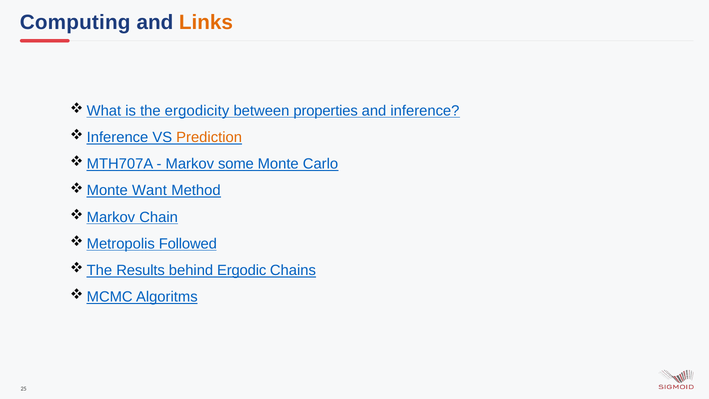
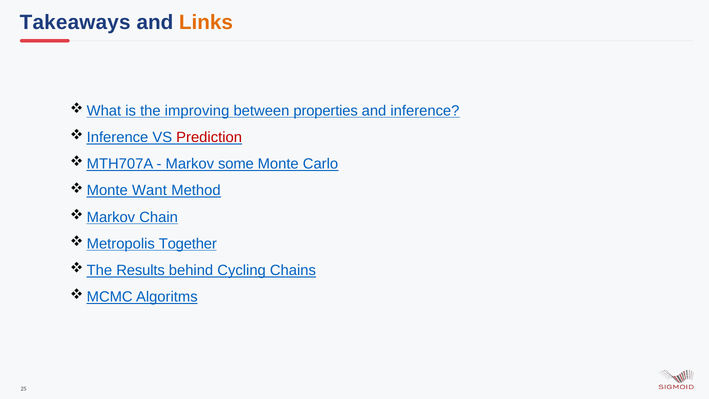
Computing: Computing -> Takeaways (75, 22)
ergodicity: ergodicity -> improving (197, 111)
Prediction colour: orange -> red (209, 137)
Followed: Followed -> Together (188, 244)
Ergodic: Ergodic -> Cycling (242, 270)
